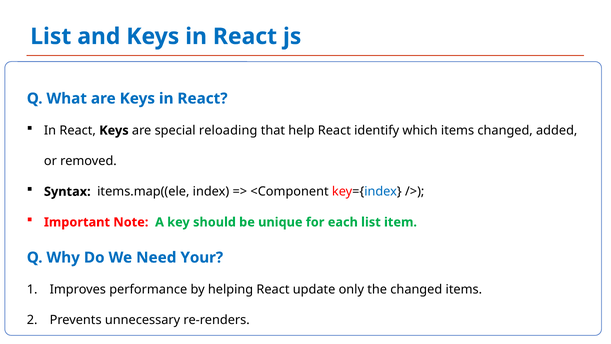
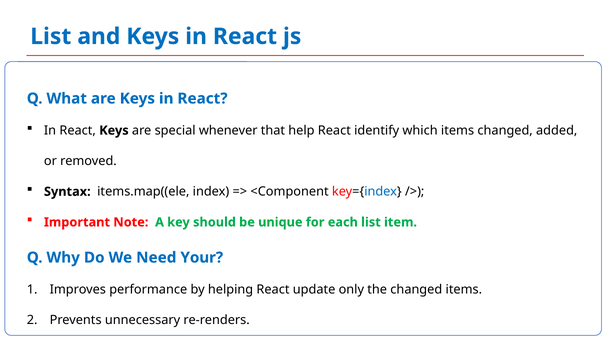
reloading: reloading -> whenever (228, 130)
